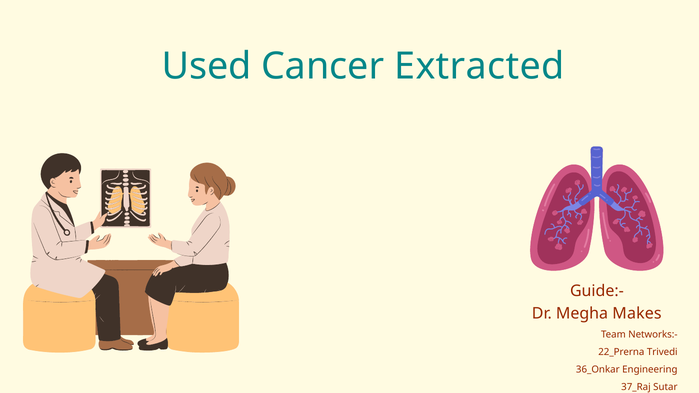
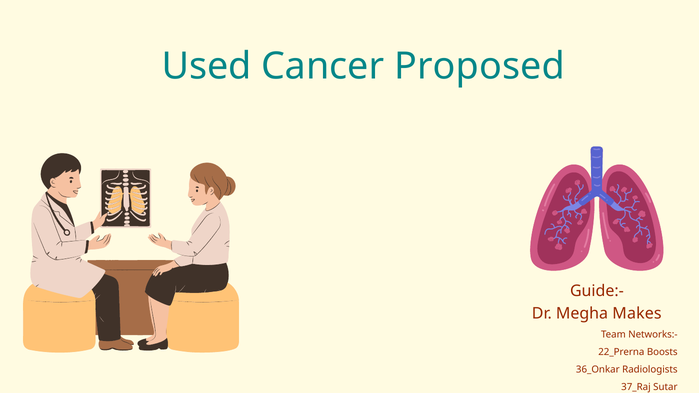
Extracted: Extracted -> Proposed (480, 66)
Trivedi: Trivedi -> Boosts (662, 352)
Engineering: Engineering -> Radiologists (650, 370)
